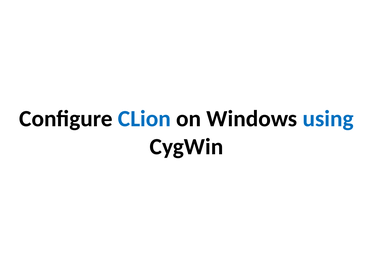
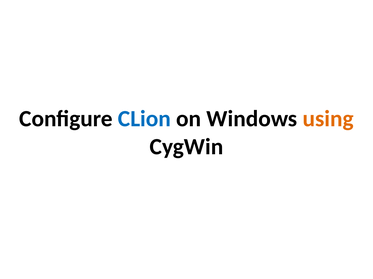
using colour: blue -> orange (328, 119)
